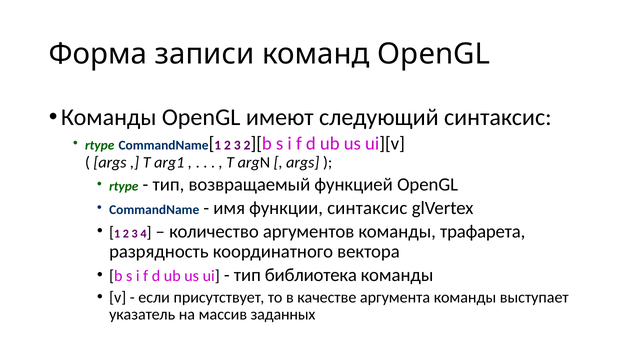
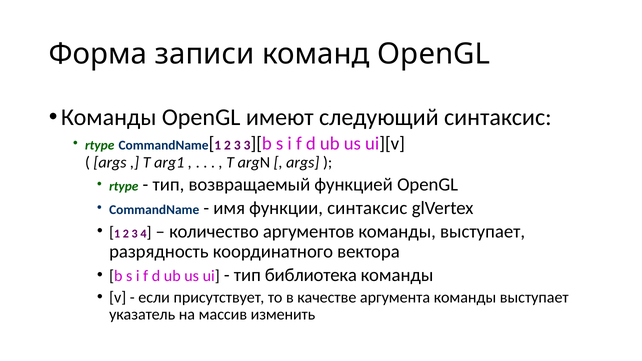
3 2: 2 -> 3 (247, 145)
аргументов команды трафарета: трафарета -> выступает (483, 232)
заданных: заданных -> изменить (283, 315)
